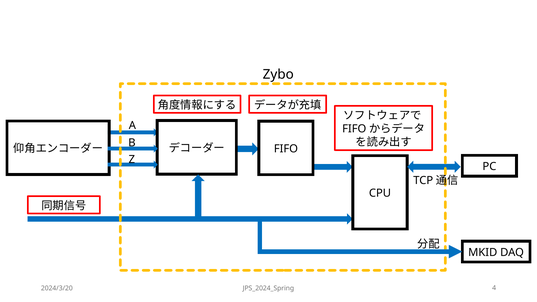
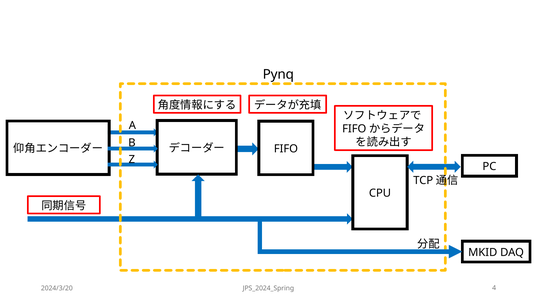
Zybo: Zybo -> Pynq (278, 75)
